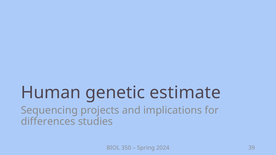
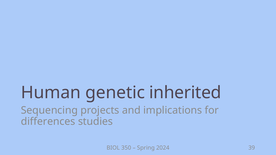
estimate: estimate -> inherited (185, 93)
